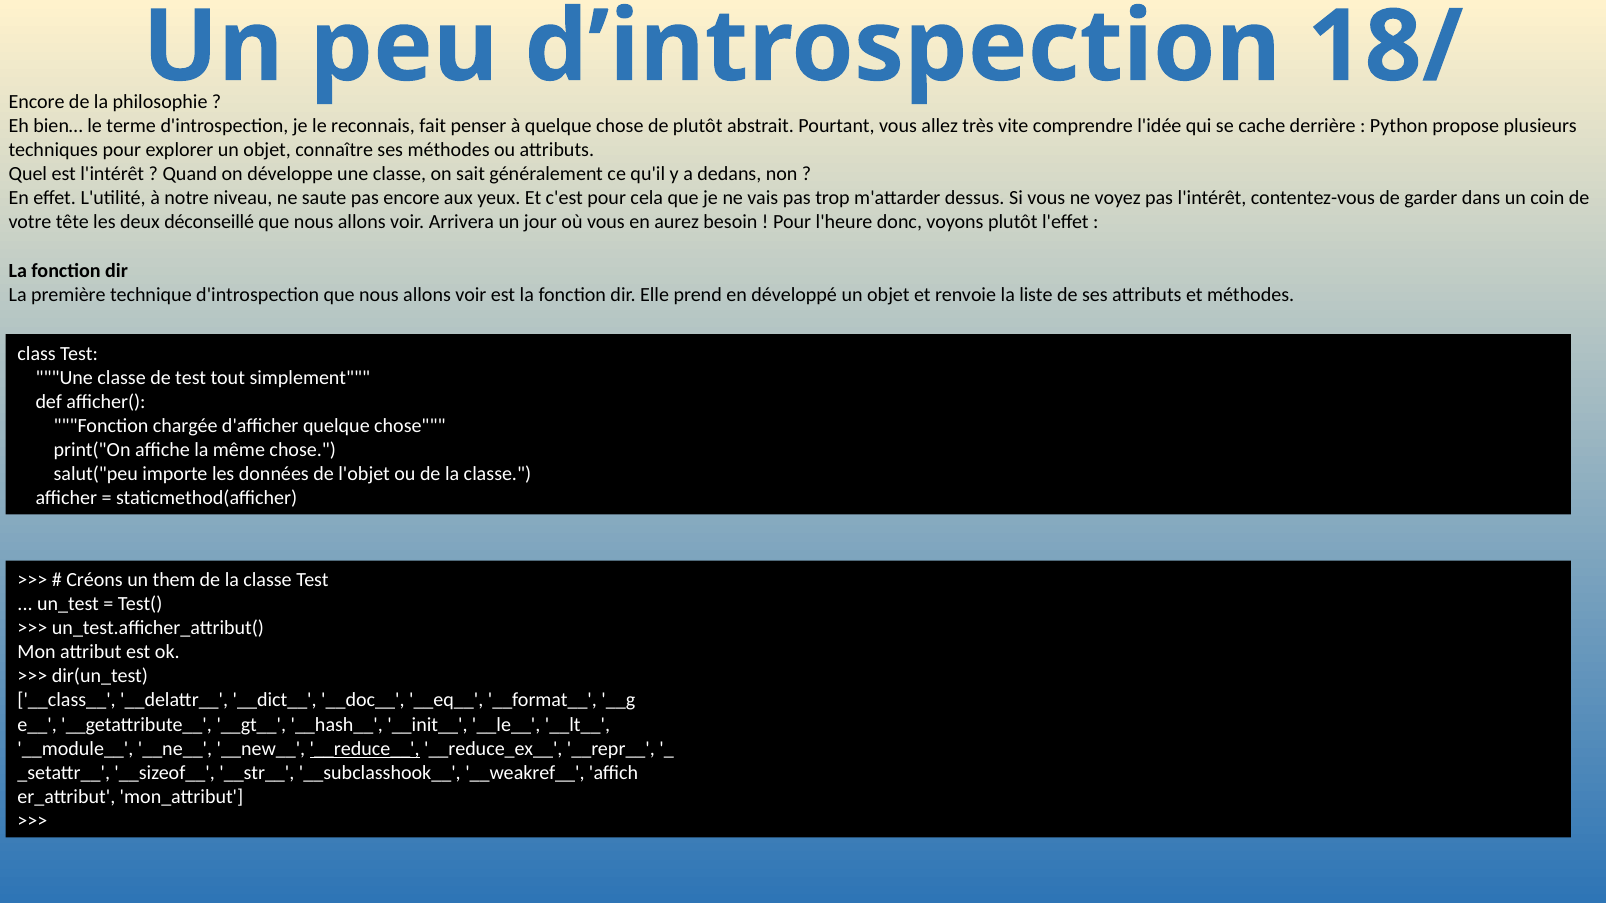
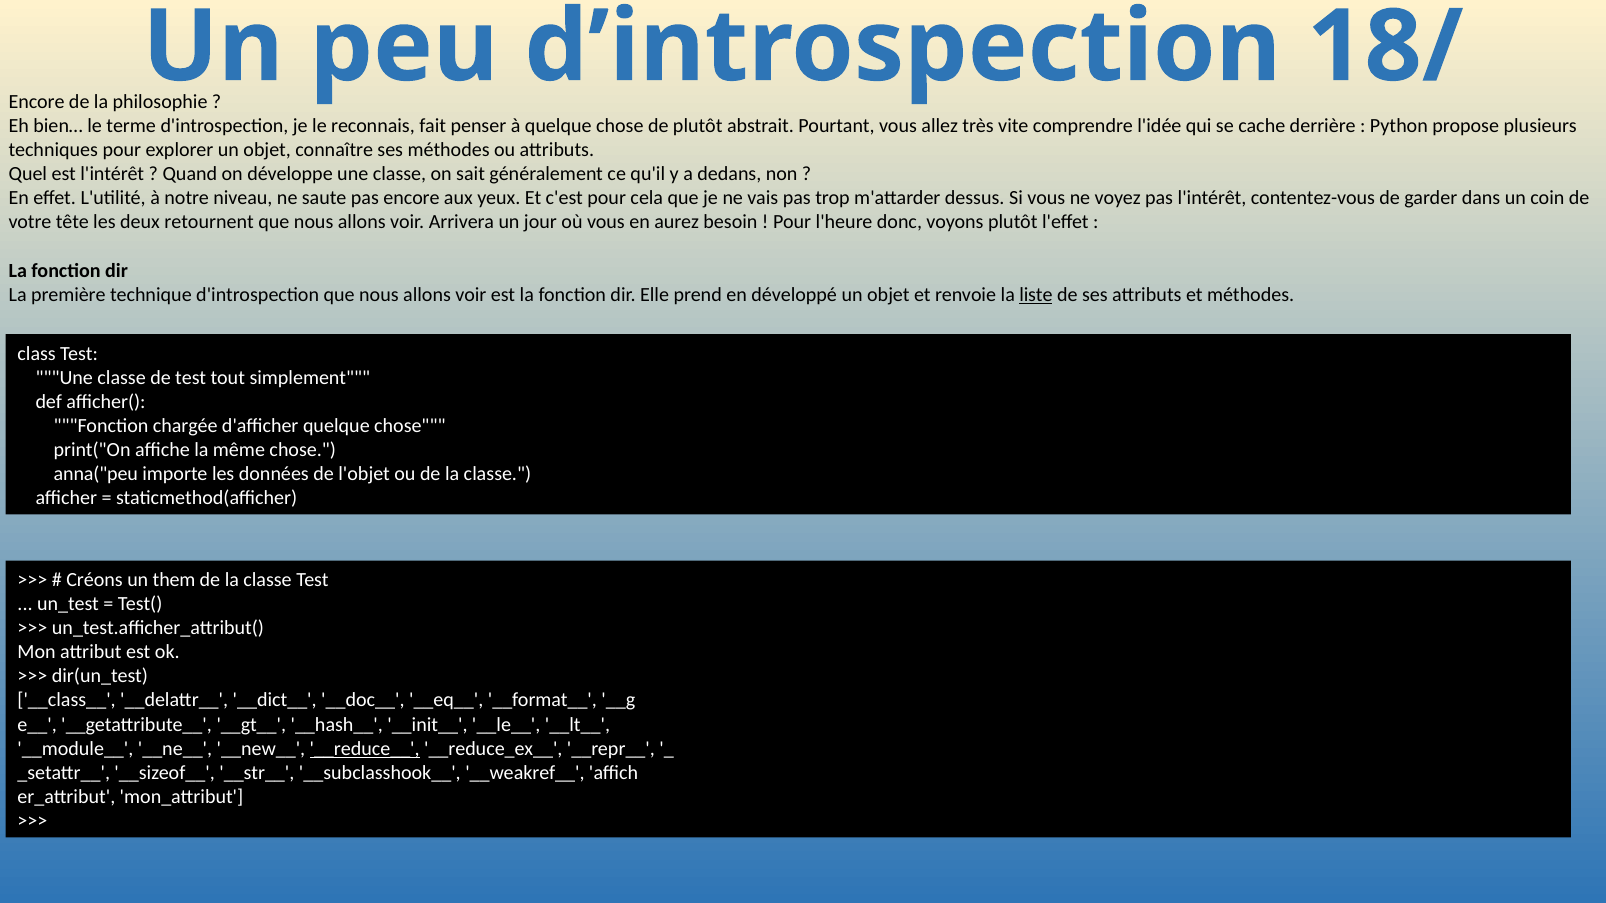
déconseillé: déconseillé -> retournent (209, 222)
liste underline: none -> present (1036, 295)
salut("peu: salut("peu -> anna("peu (96, 474)
